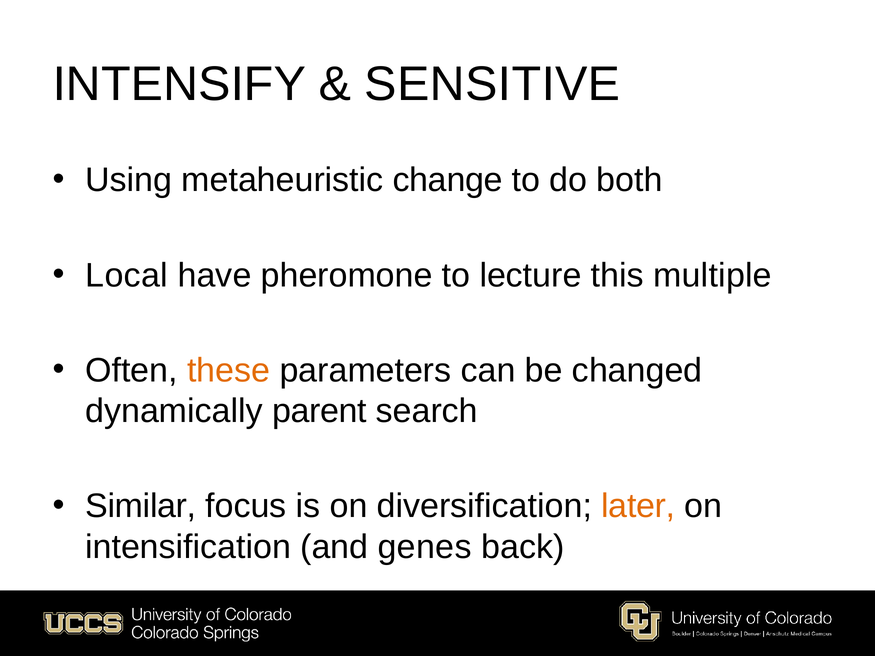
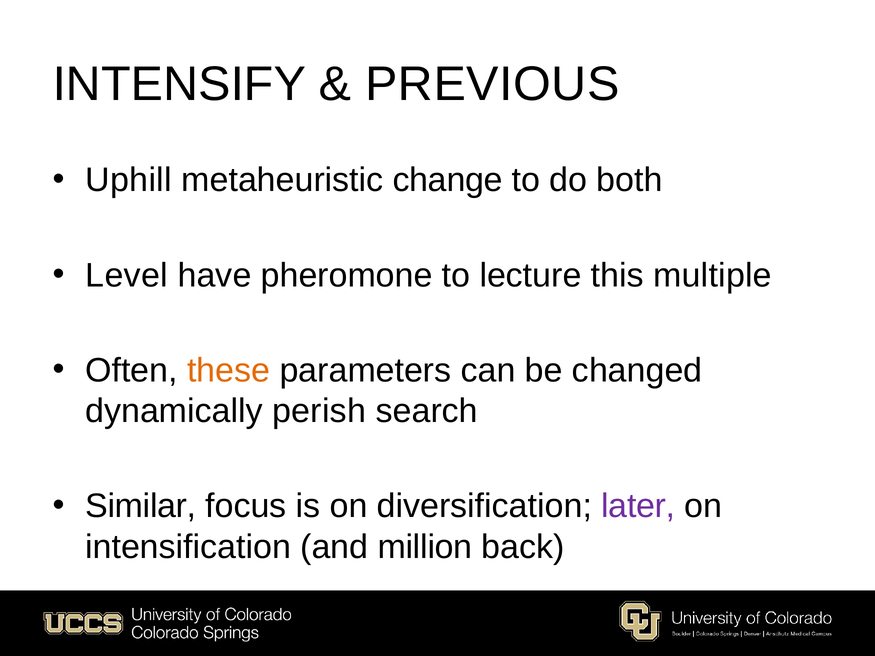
SENSITIVE: SENSITIVE -> PREVIOUS (492, 84)
Using: Using -> Uphill (129, 180)
Local: Local -> Level (127, 275)
parent: parent -> perish (319, 411)
later colour: orange -> purple (638, 506)
genes: genes -> million (425, 547)
